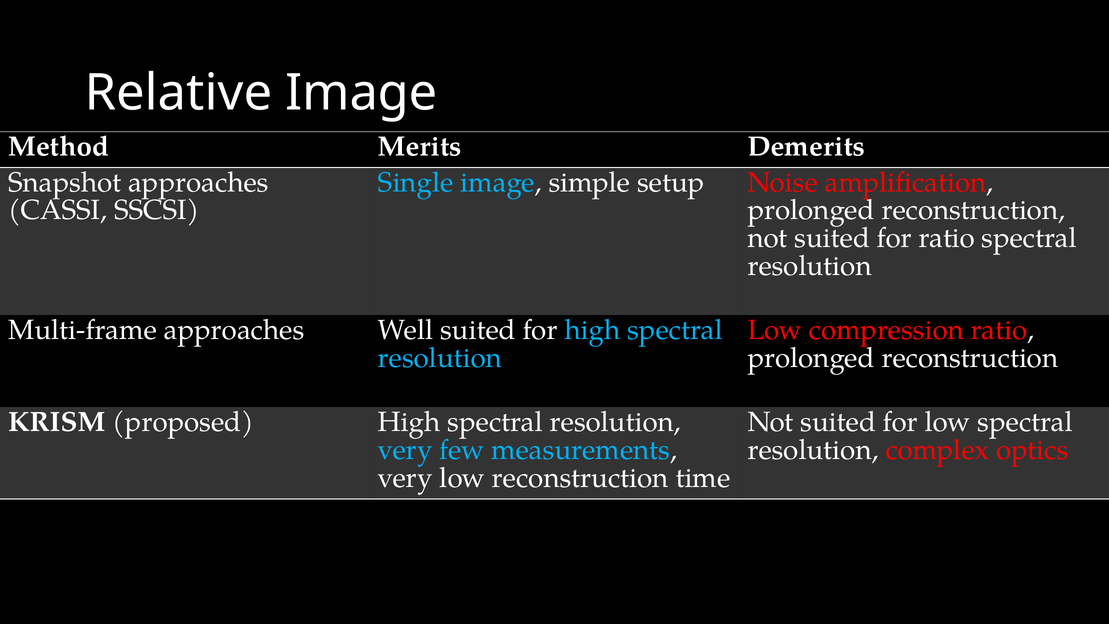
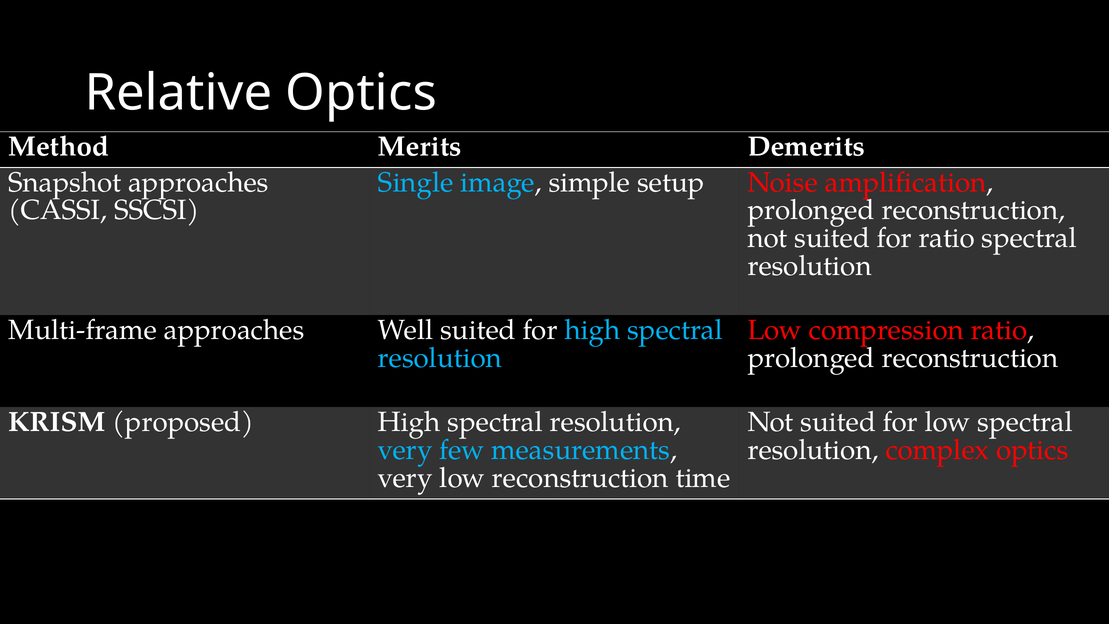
Relative Image: Image -> Optics (361, 93)
